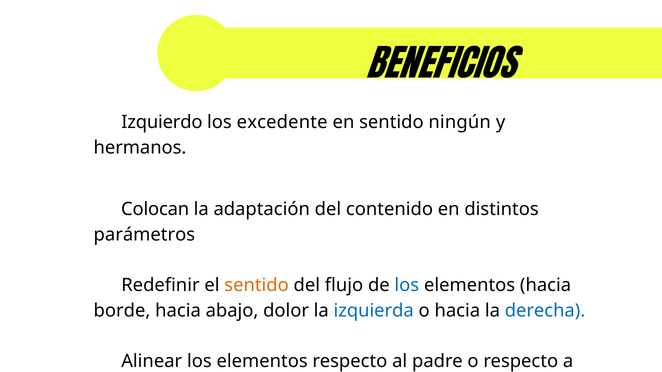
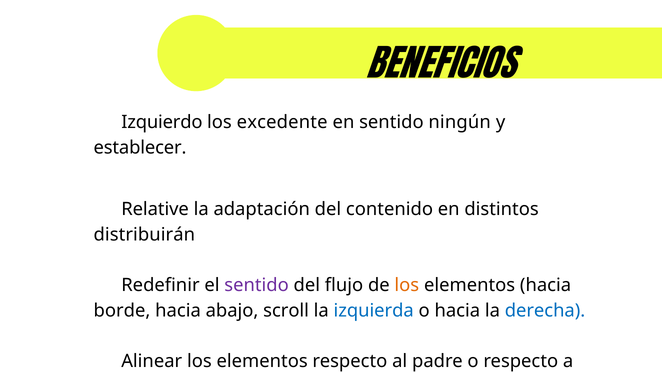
hermanos: hermanos -> establecer (140, 148)
Colocan: Colocan -> Relative (155, 209)
parámetros: parámetros -> distribuirán (144, 235)
sentido colour: orange -> purple (257, 286)
los colour: blue -> orange (407, 286)
dolor: dolor -> scroll (286, 311)
